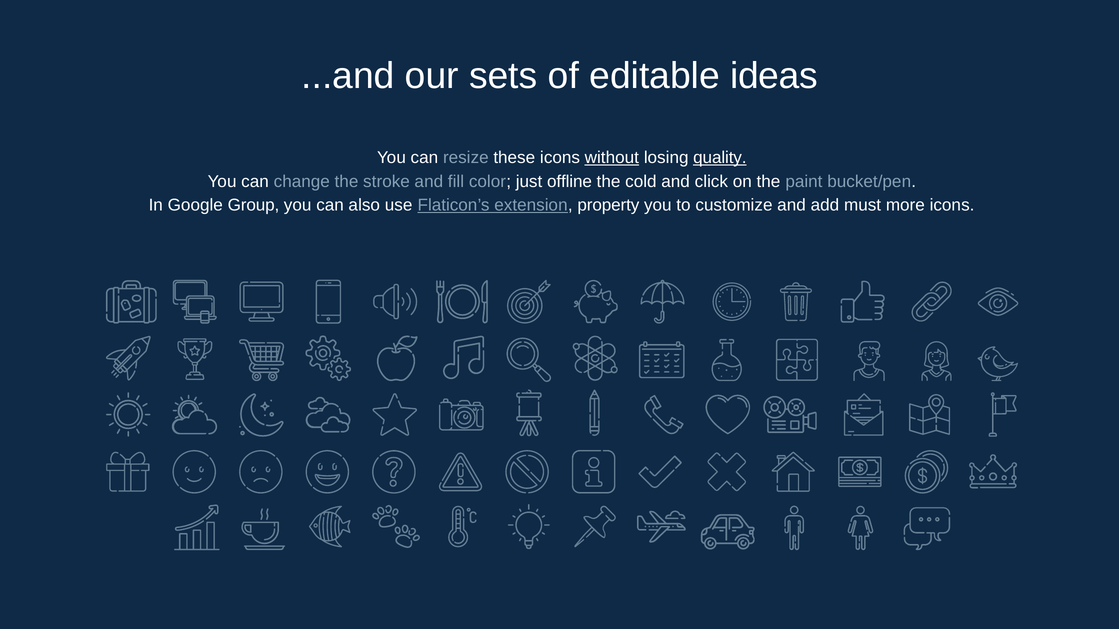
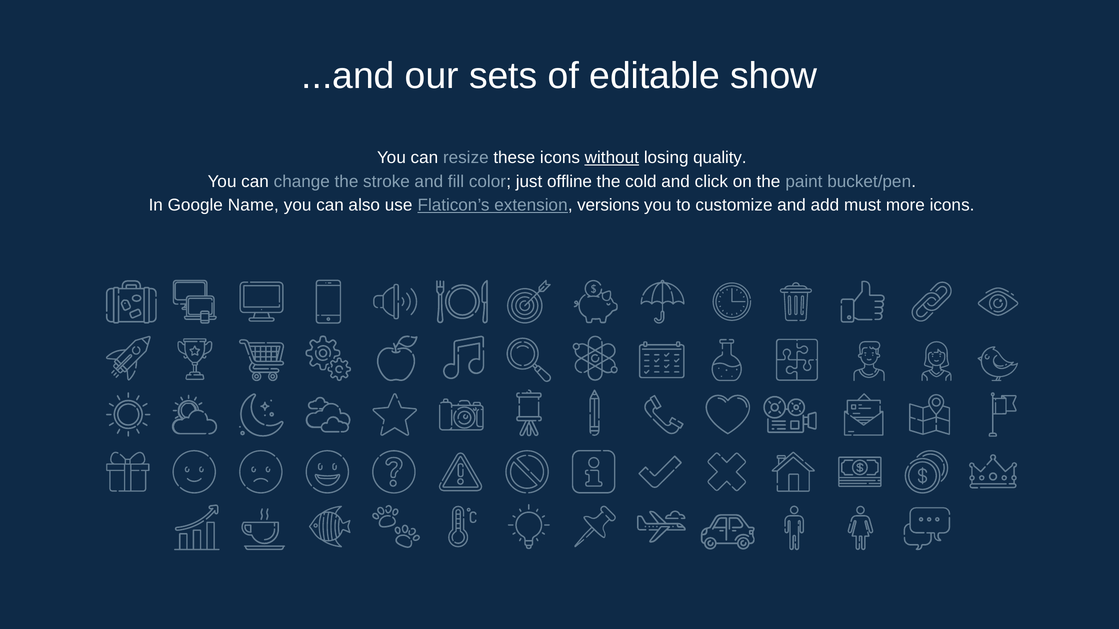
ideas: ideas -> show (774, 76)
quality underline: present -> none (720, 158)
Group: Group -> Name (253, 205)
property: property -> versions (608, 205)
